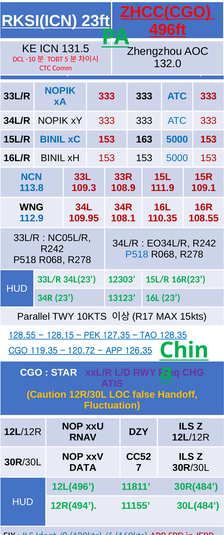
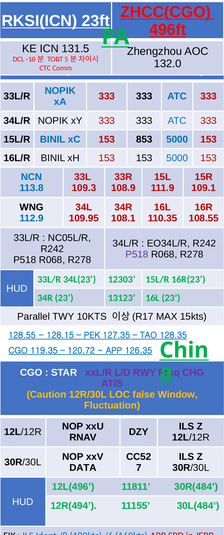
163: 163 -> 853 (144, 140)
P518 colour: blue -> purple (137, 255)
Handoff: Handoff -> Window (178, 395)
